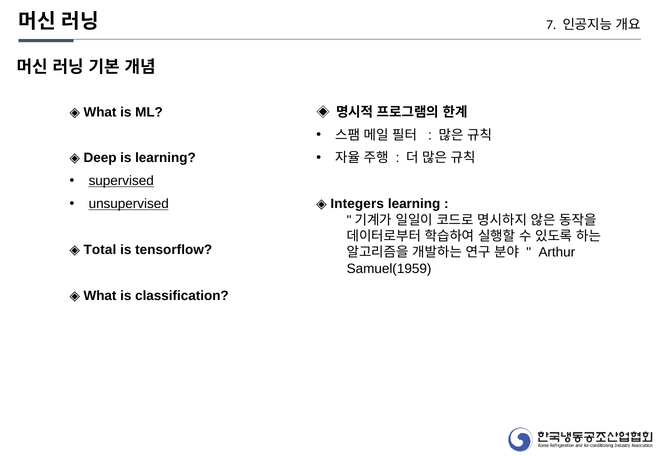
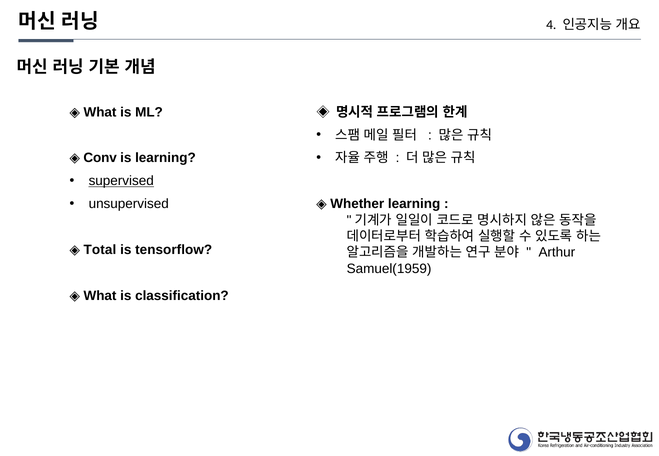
7: 7 -> 4 (551, 25)
Deep: Deep -> Conv (100, 158)
unsupervised underline: present -> none (129, 204)
Integers: Integers -> Whether (357, 204)
